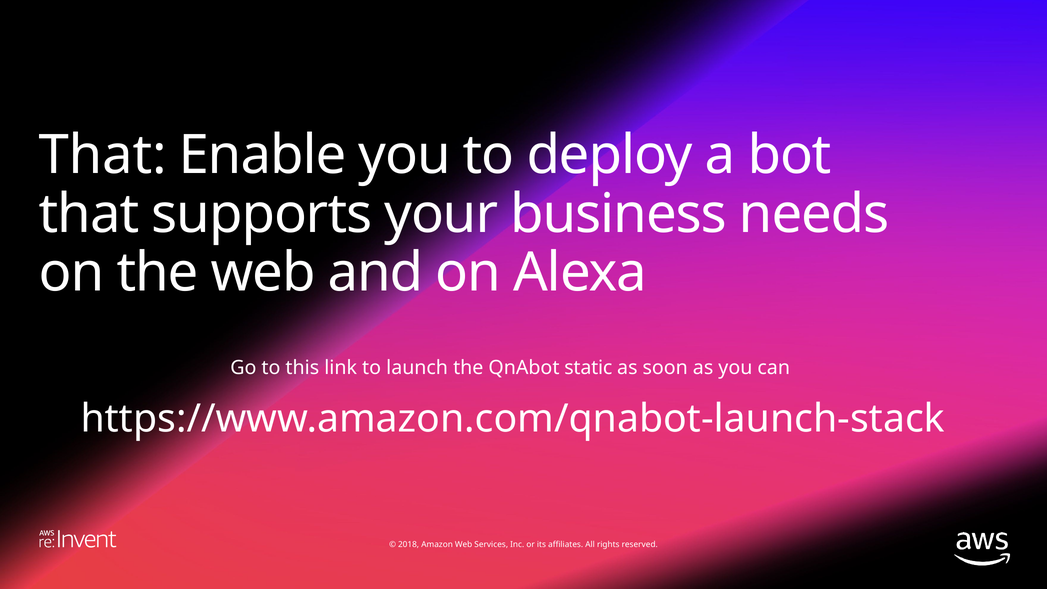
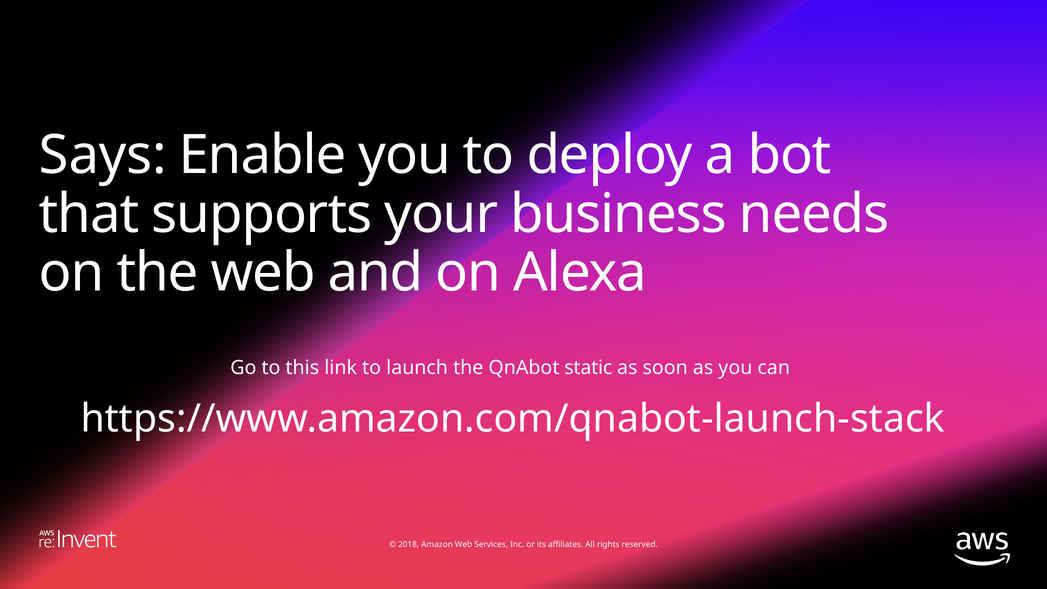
That: That -> Says (103, 155)
